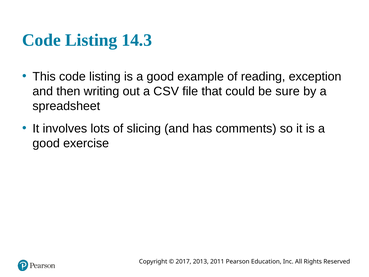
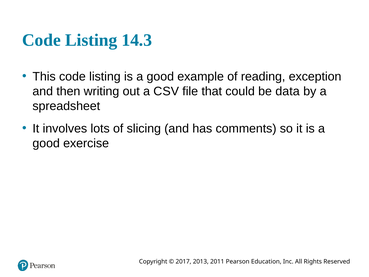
sure: sure -> data (288, 91)
